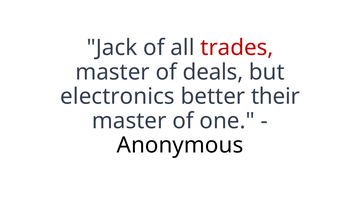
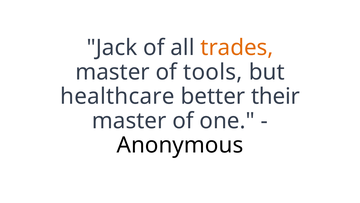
trades colour: red -> orange (237, 48)
deals: deals -> tools (213, 72)
electronics: electronics -> healthcare (117, 96)
